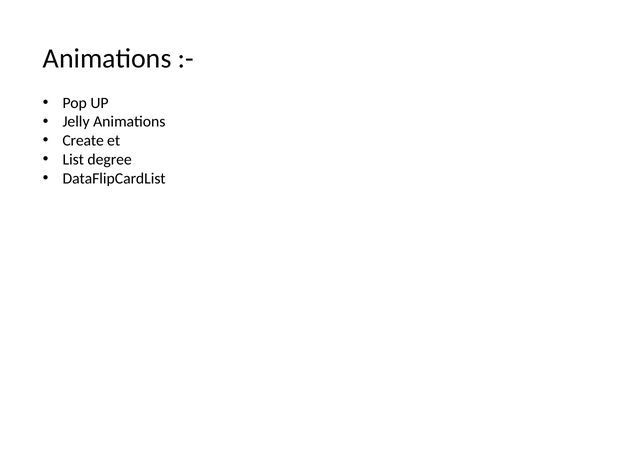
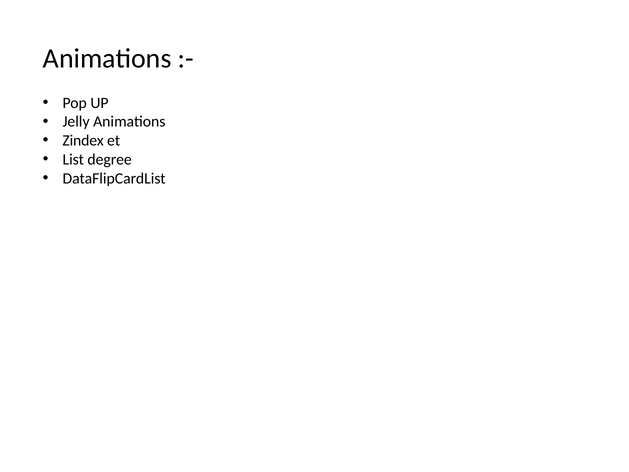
Create: Create -> Zindex (83, 140)
